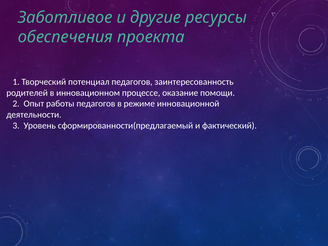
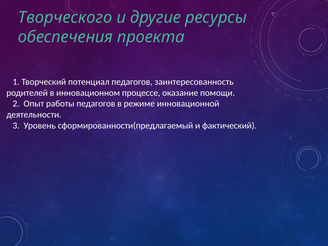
Заботливое: Заботливое -> Творческого (65, 17)
